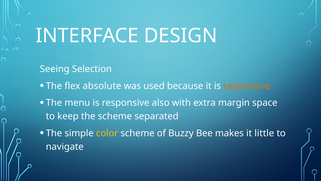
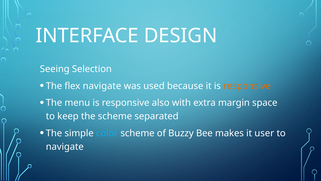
flex absolute: absolute -> navigate (102, 86)
color colour: yellow -> light blue (107, 133)
little: little -> user (264, 133)
